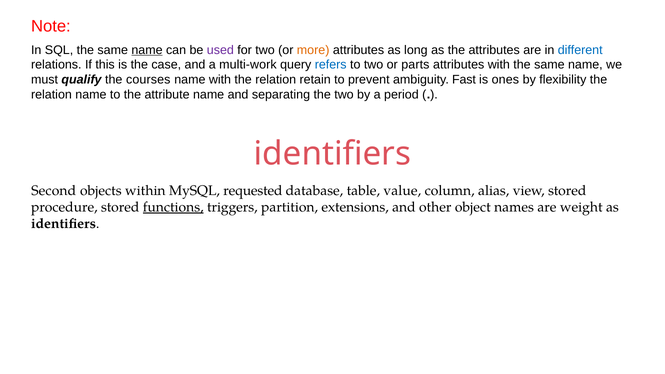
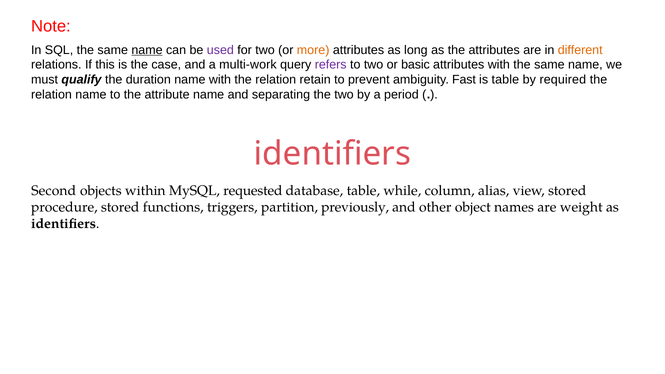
different colour: blue -> orange (580, 50)
refers colour: blue -> purple (331, 65)
parts: parts -> basic (415, 65)
courses: courses -> duration (148, 80)
is ones: ones -> table (505, 80)
flexibility: flexibility -> required (563, 80)
value: value -> while (402, 190)
functions underline: present -> none (173, 207)
extensions: extensions -> previously (355, 207)
